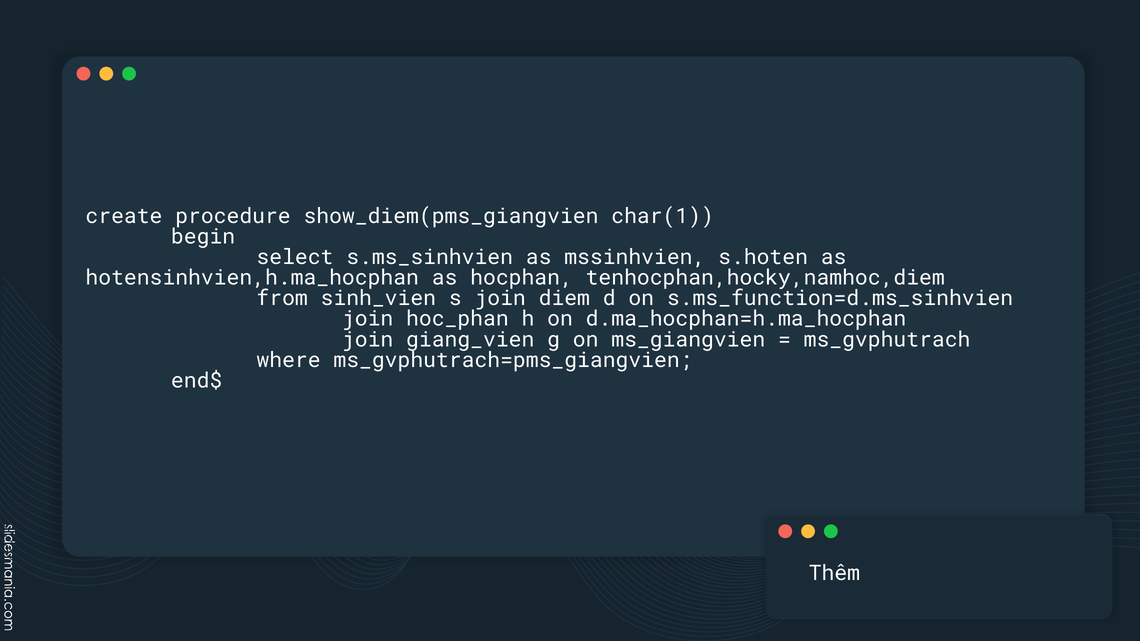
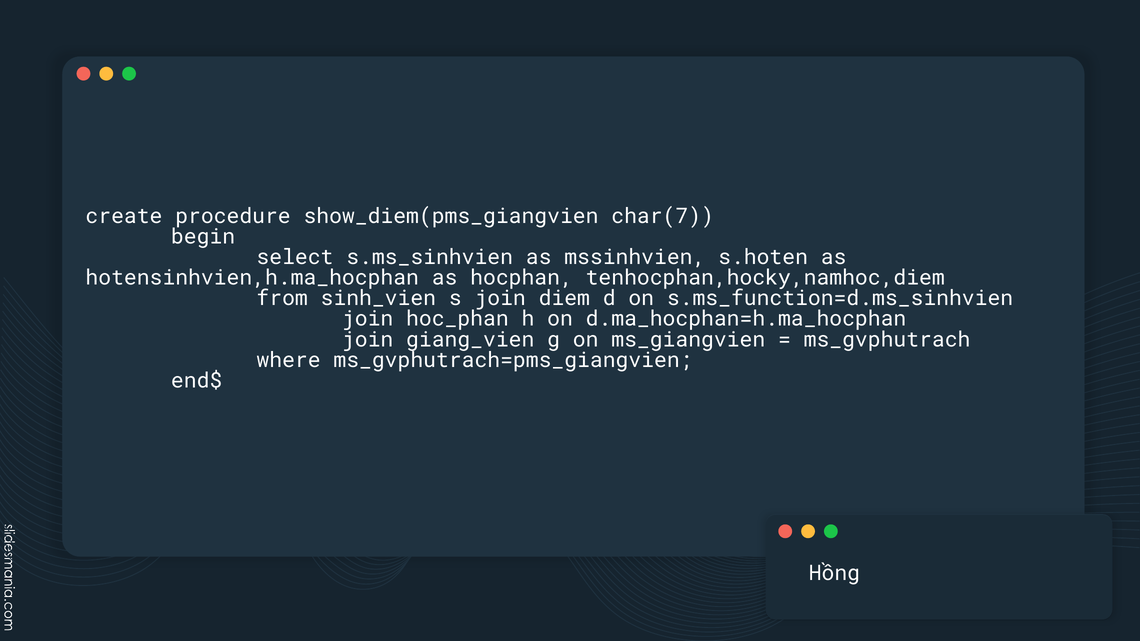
char(1: char(1 -> char(7 (663, 216)
Thêm: Thêm -> Hồng (834, 573)
